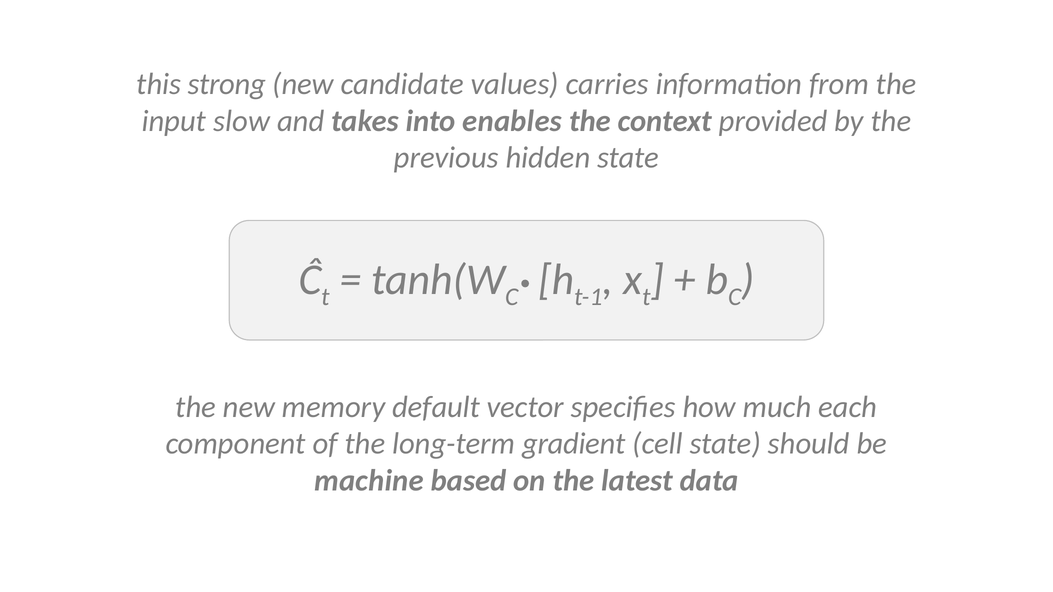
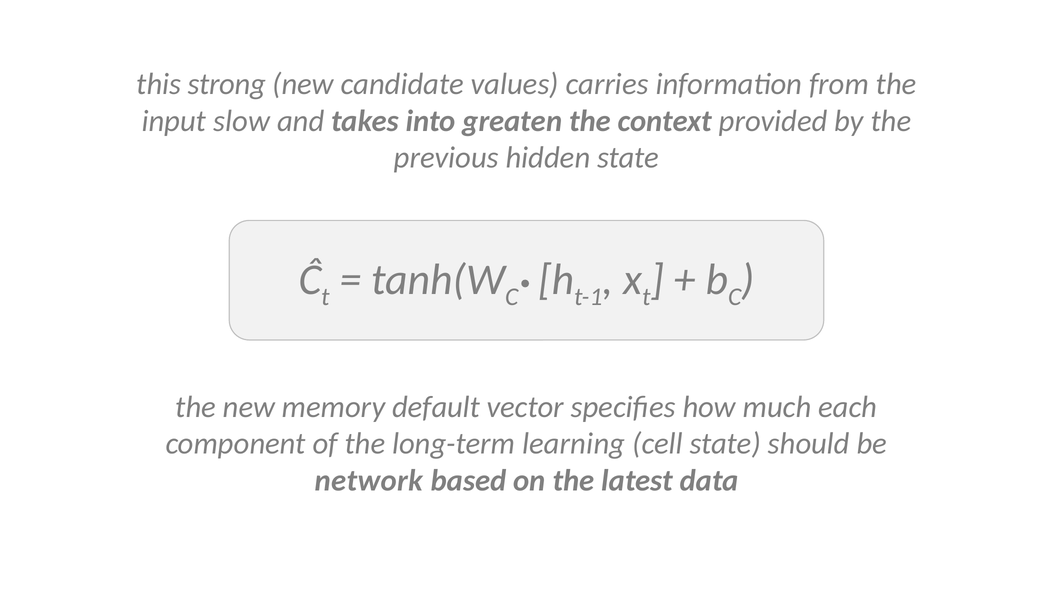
enables: enables -> greaten (512, 121)
gradient: gradient -> learning (574, 444)
machine: machine -> network (369, 481)
